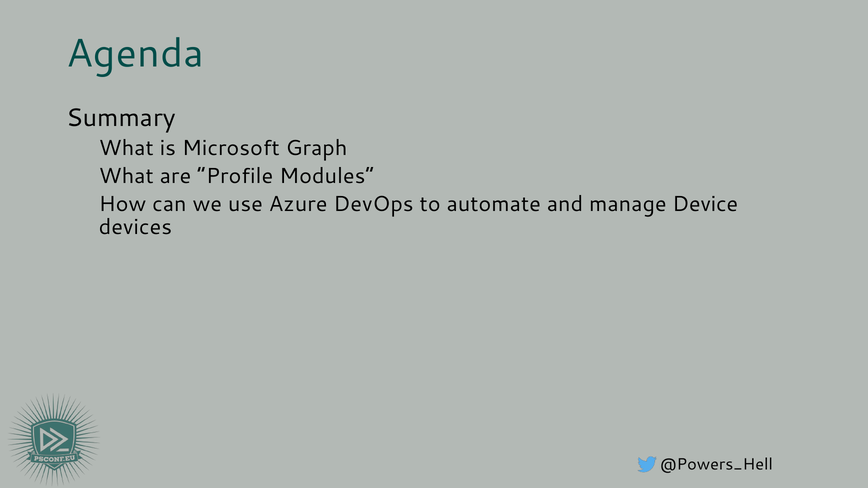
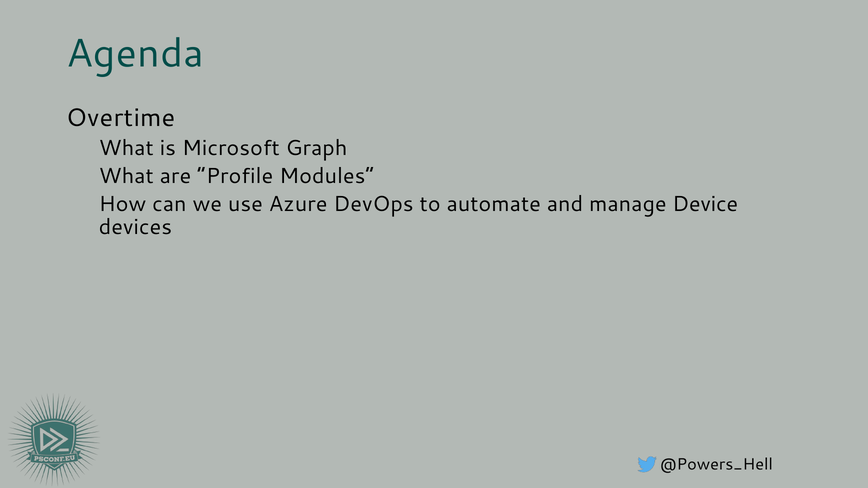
Summary: Summary -> Overtime (121, 118)
